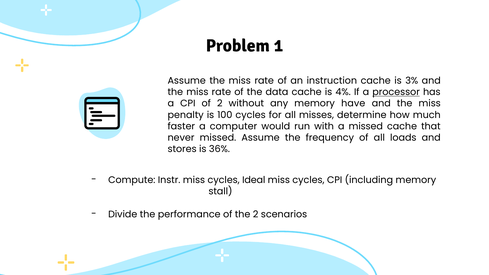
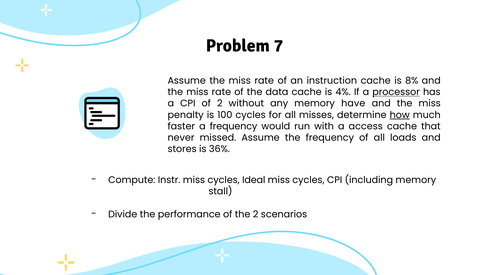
1: 1 -> 7 (278, 46)
3%: 3% -> 8% (412, 81)
how underline: none -> present (400, 115)
a computer: computer -> frequency (234, 126)
a missed: missed -> access (366, 126)
